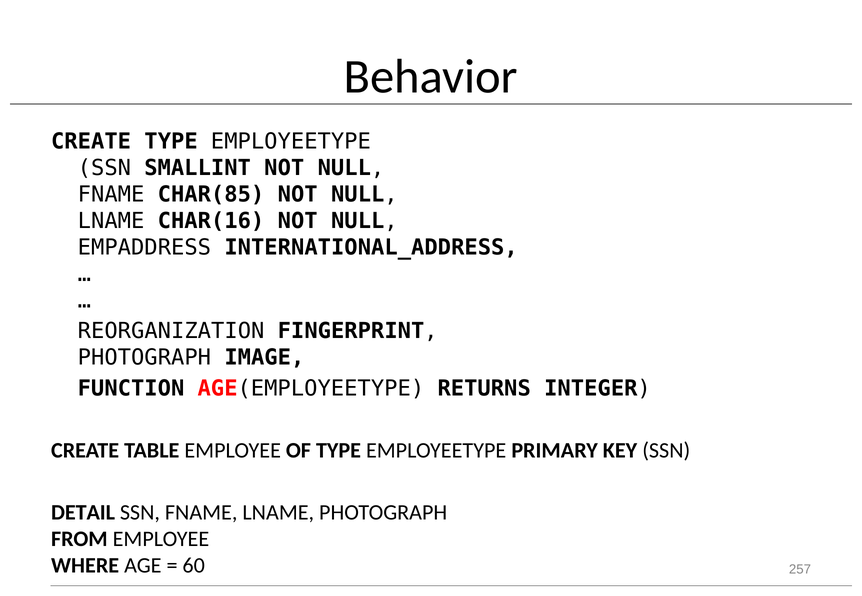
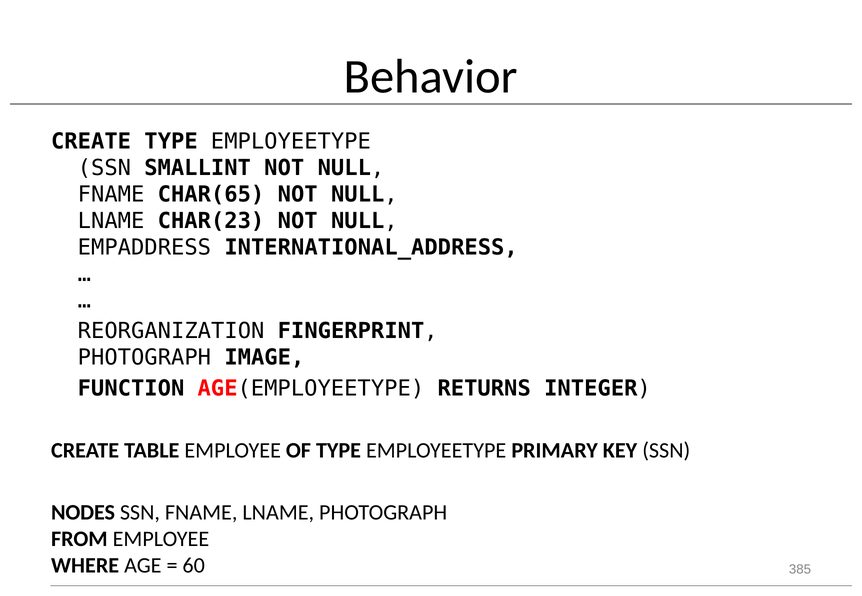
CHAR(85: CHAR(85 -> CHAR(65 (211, 195)
CHAR(16: CHAR(16 -> CHAR(23 (211, 221)
DETAIL: DETAIL -> NODES (83, 513)
257: 257 -> 385 (800, 570)
